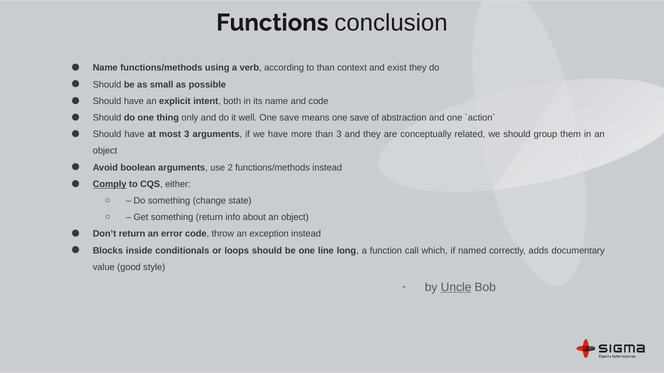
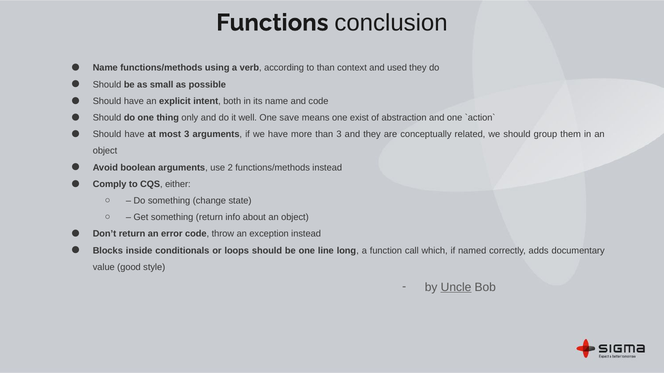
exist: exist -> used (397, 68)
means one save: save -> exist (359, 118)
Comply underline: present -> none (110, 184)
